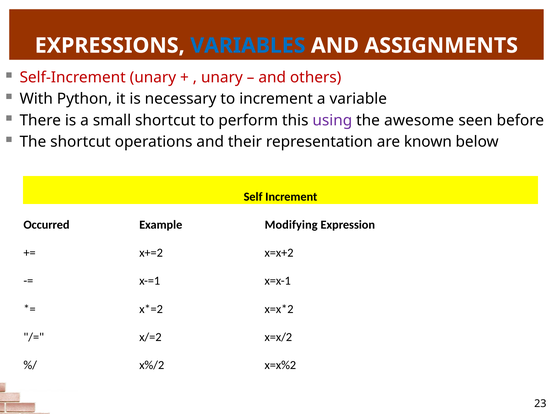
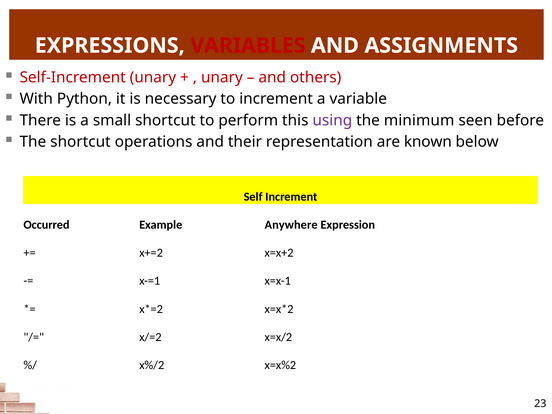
VARIABLES colour: blue -> red (248, 46)
awesome: awesome -> minimum (419, 120)
Modifying: Modifying -> Anywhere (291, 225)
